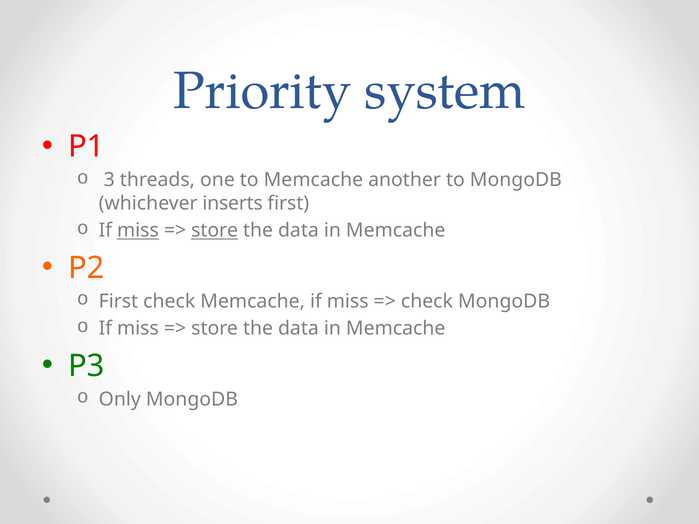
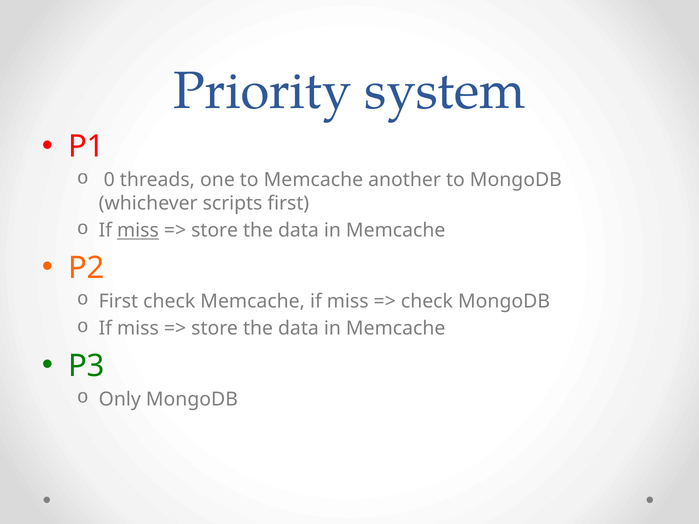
3: 3 -> 0 (109, 180)
inserts: inserts -> scripts (233, 203)
store underline: present -> none (215, 231)
